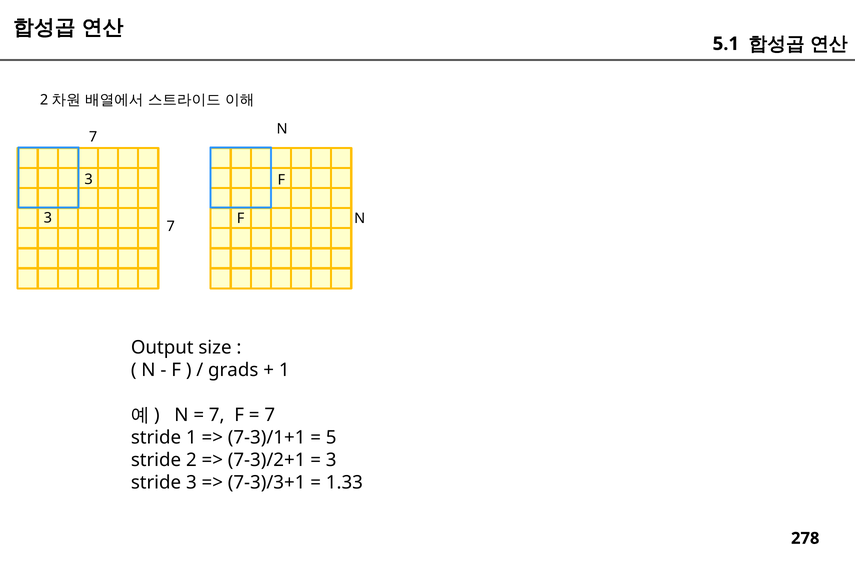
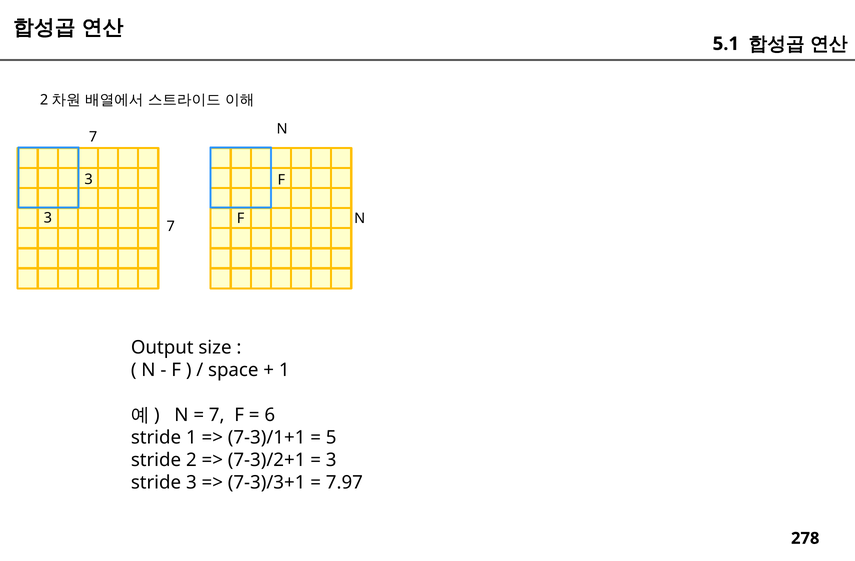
grads: grads -> space (233, 371)
7: 7 -> 6 (270, 415)
1.33: 1.33 -> 7.97 (344, 483)
